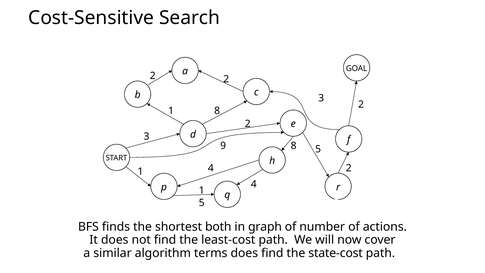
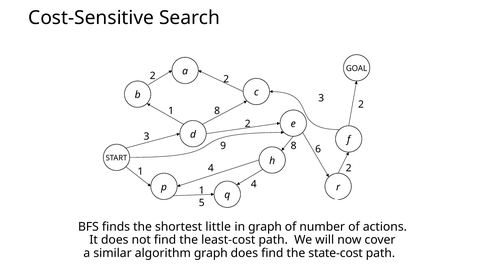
9 5: 5 -> 6 (318, 149)
both: both -> little (218, 227)
algorithm terms: terms -> graph (211, 253)
